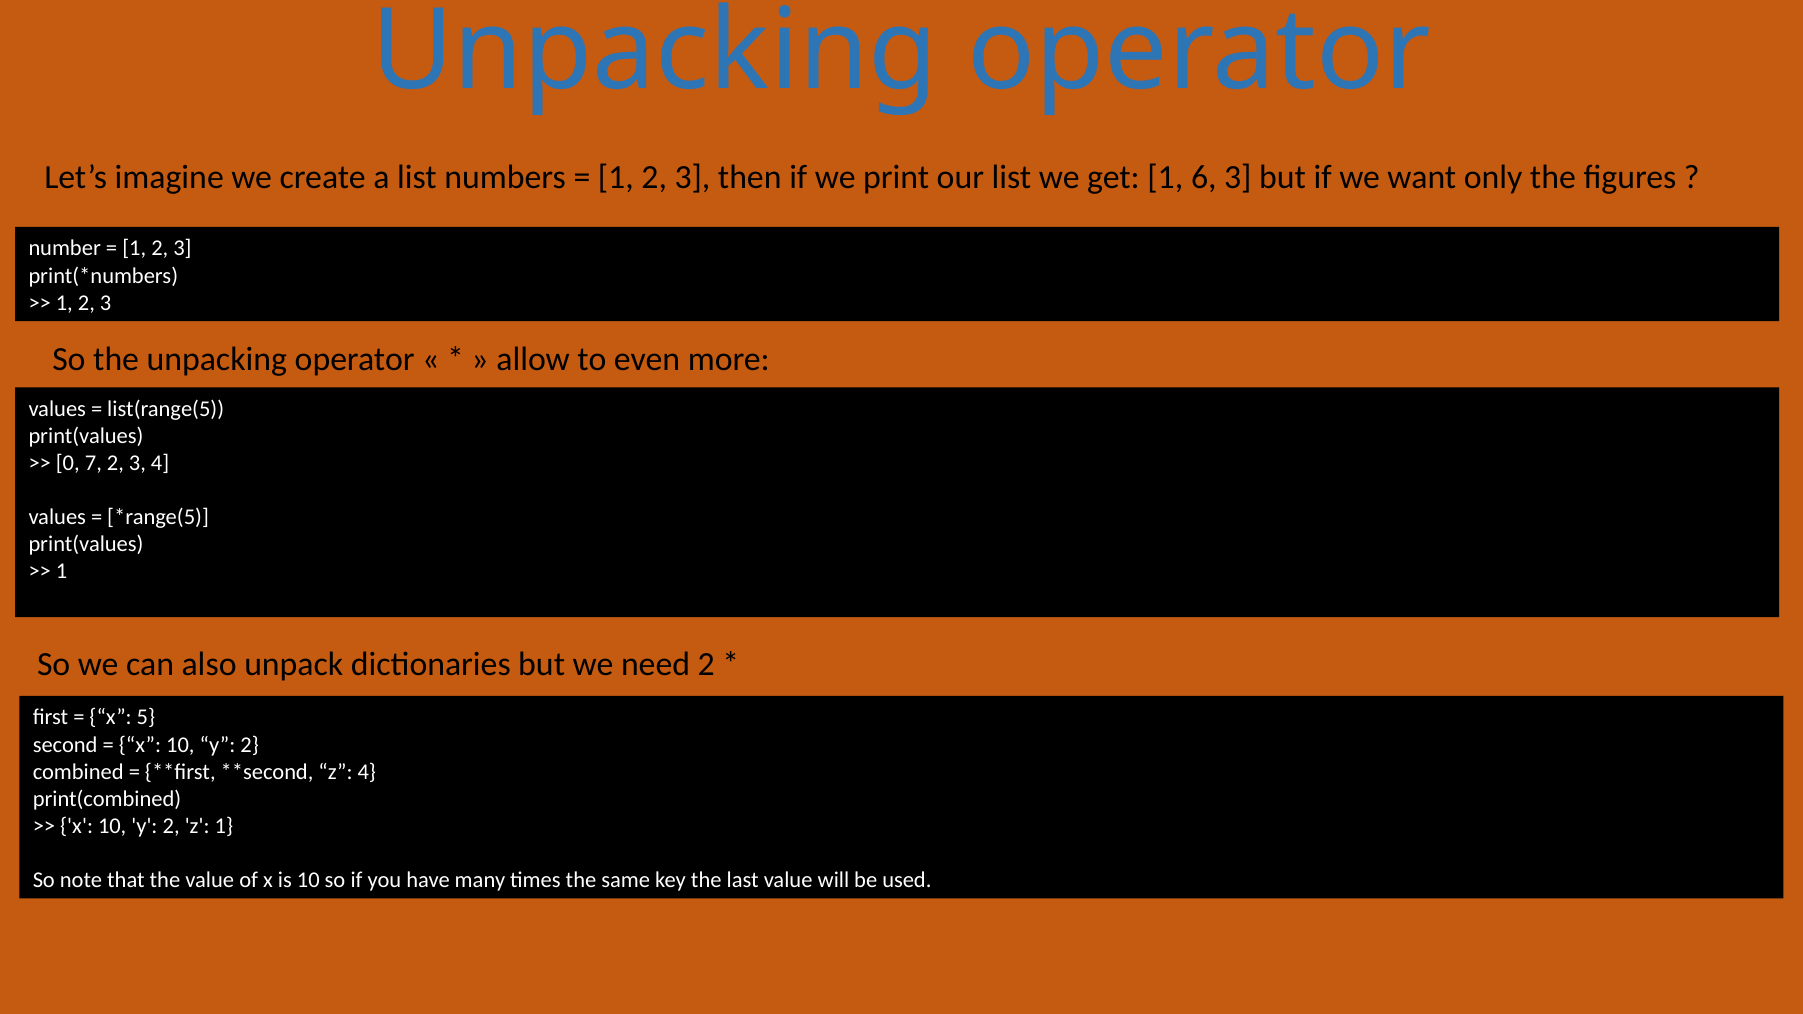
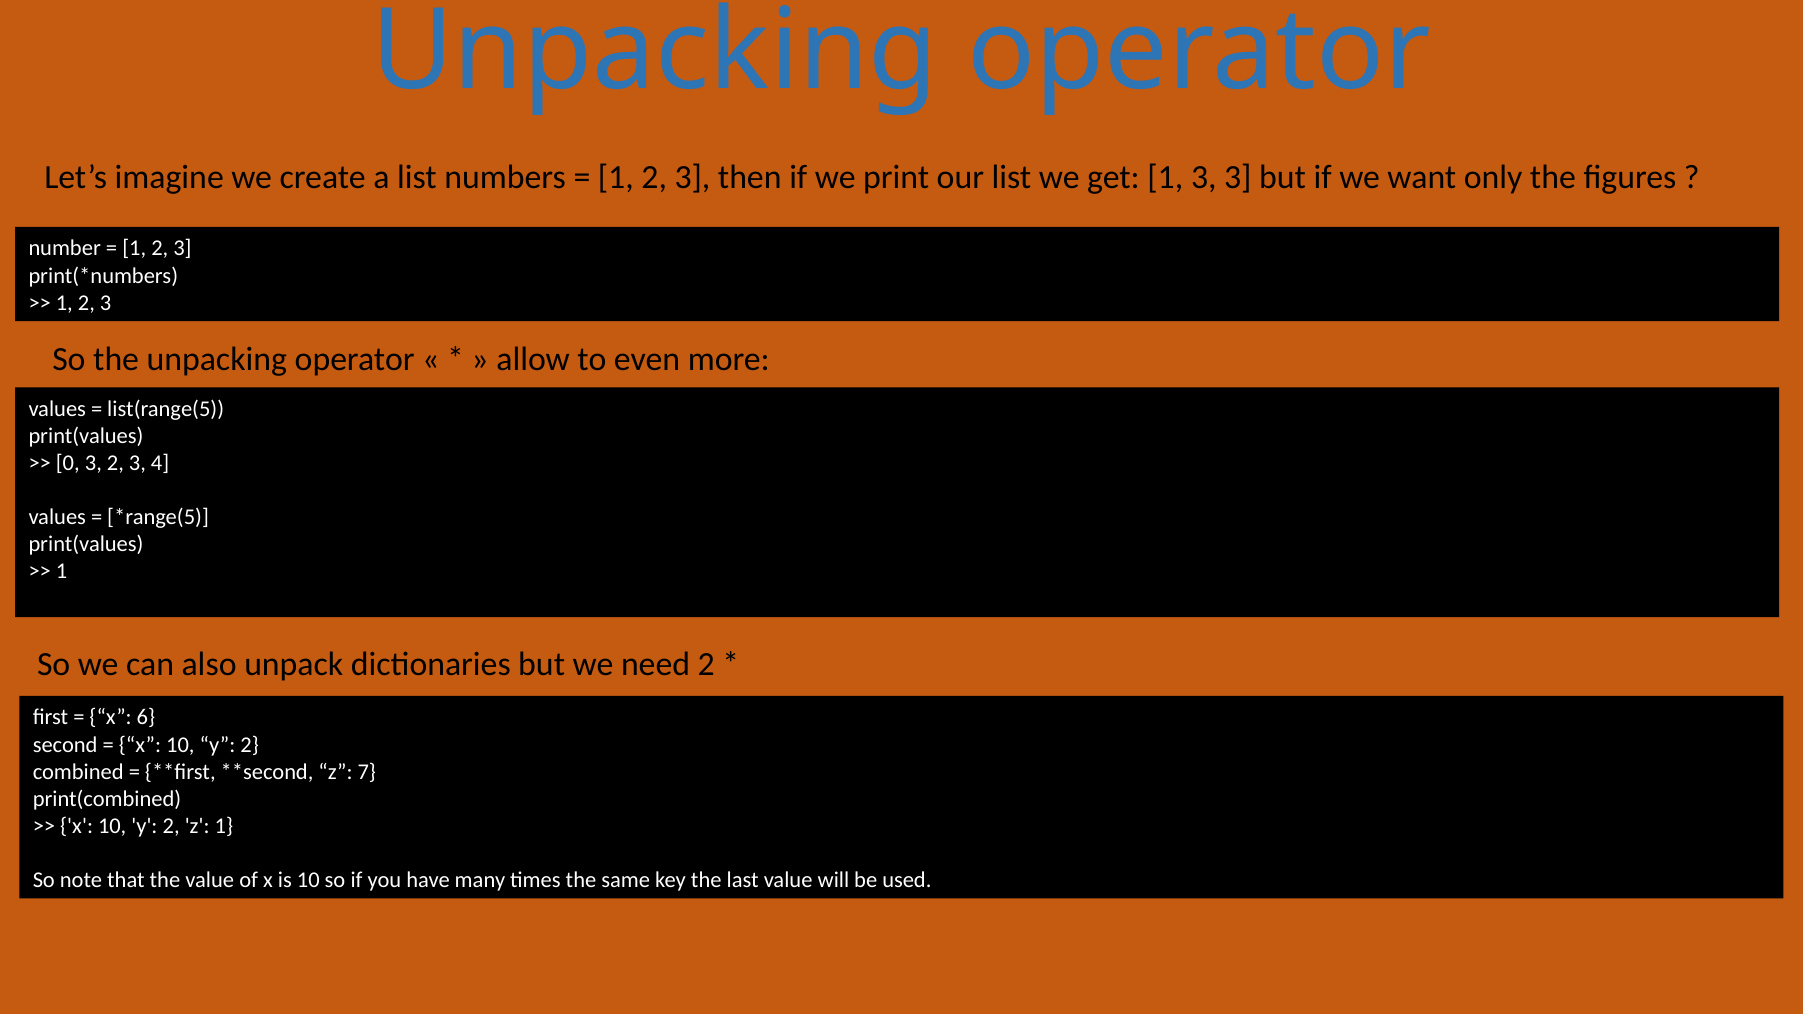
1 6: 6 -> 3 (1204, 178)
0 7: 7 -> 3 (93, 463)
5: 5 -> 6 (146, 718)
z 4: 4 -> 7 (367, 772)
